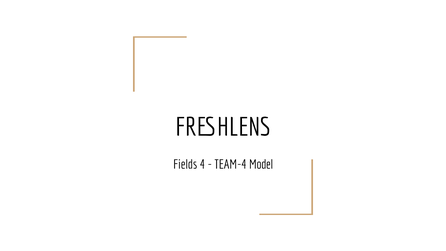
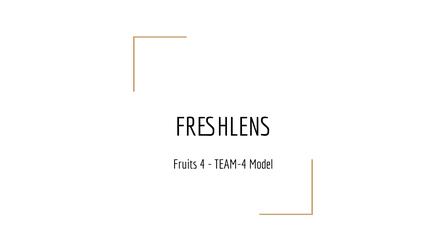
Fields: Fields -> Fruits (185, 165)
